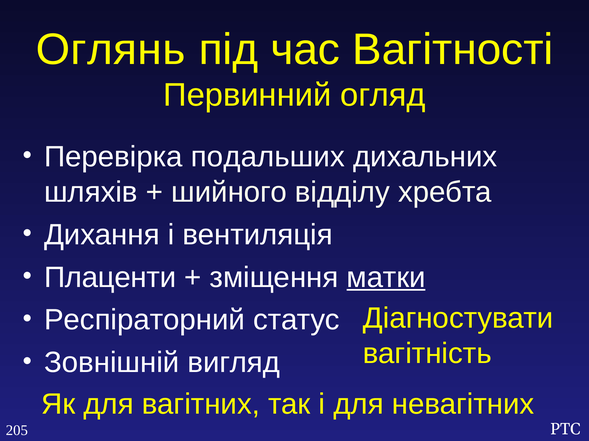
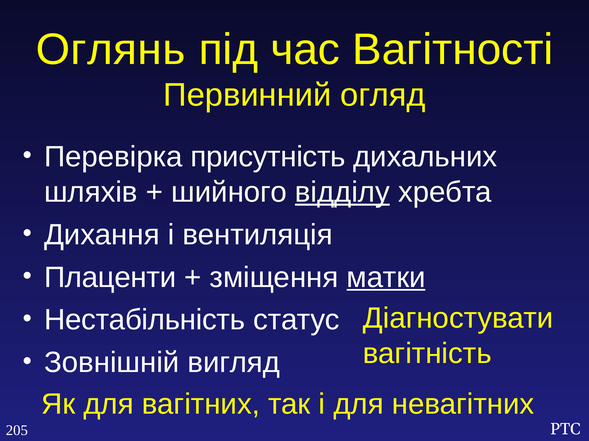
подальших: подальших -> присутність (268, 157)
відділу underline: none -> present (342, 192)
Респіраторний: Респіраторний -> Нестабільність (145, 320)
